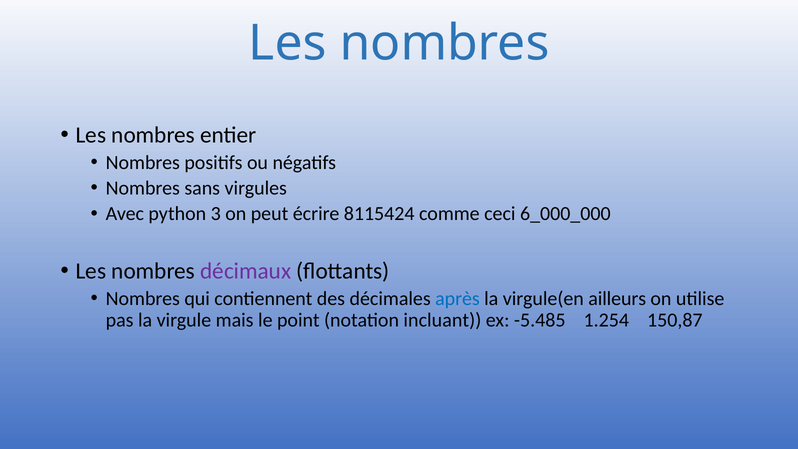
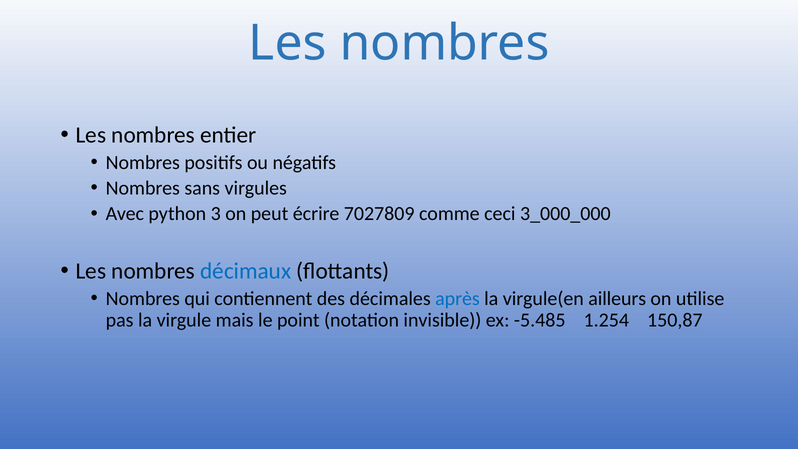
8115424: 8115424 -> 7027809 (379, 214)
6_000_000: 6_000_000 -> 3_000_000 (565, 214)
décimaux colour: purple -> blue (246, 271)
incluant: incluant -> invisible (442, 320)
